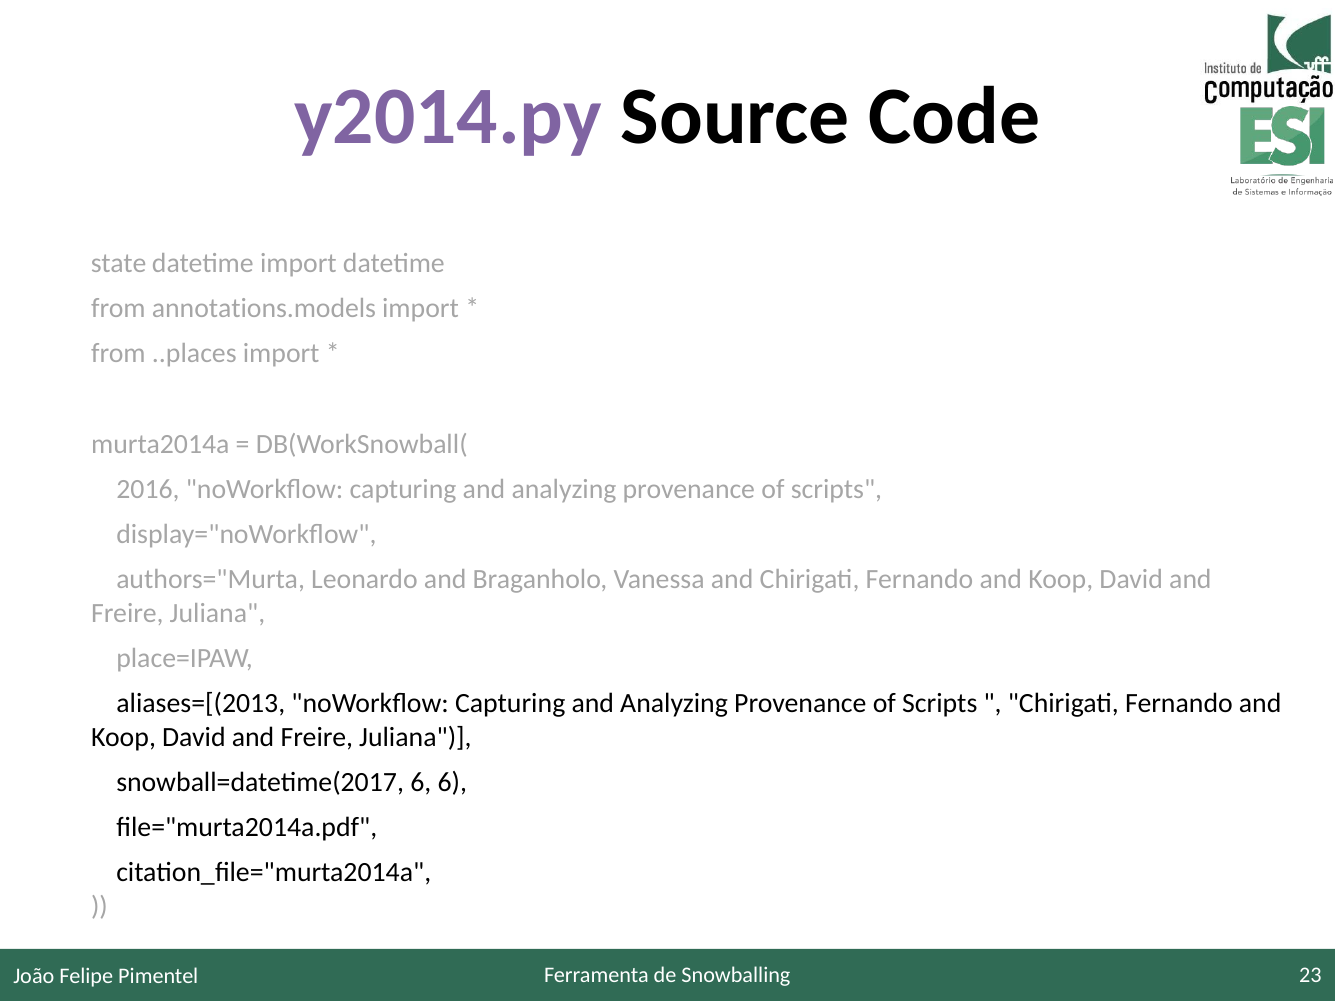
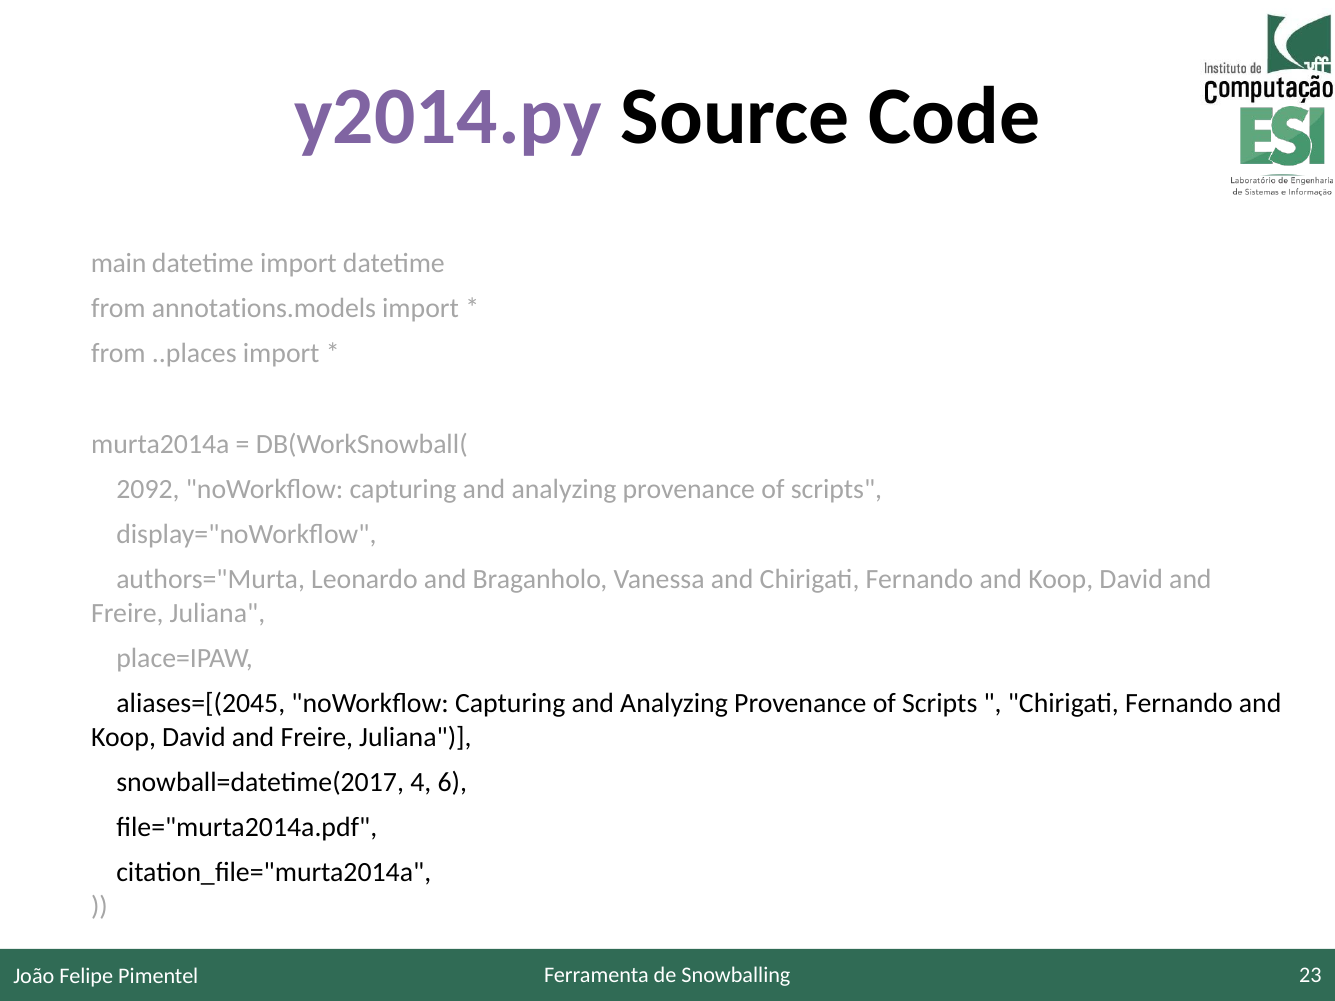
state: state -> main (119, 263)
2016: 2016 -> 2092 (148, 489)
aliases=[(2013: aliases=[(2013 -> aliases=[(2045 (201, 704)
snowball=datetime(2017 6: 6 -> 4 (421, 782)
